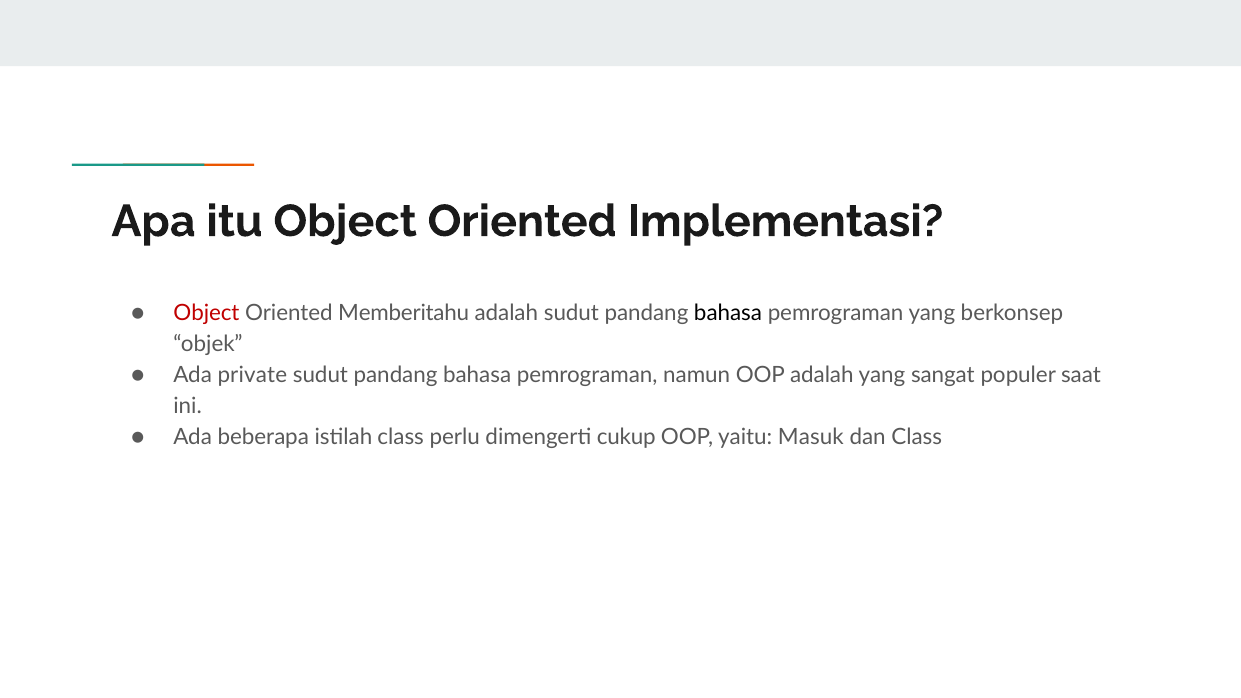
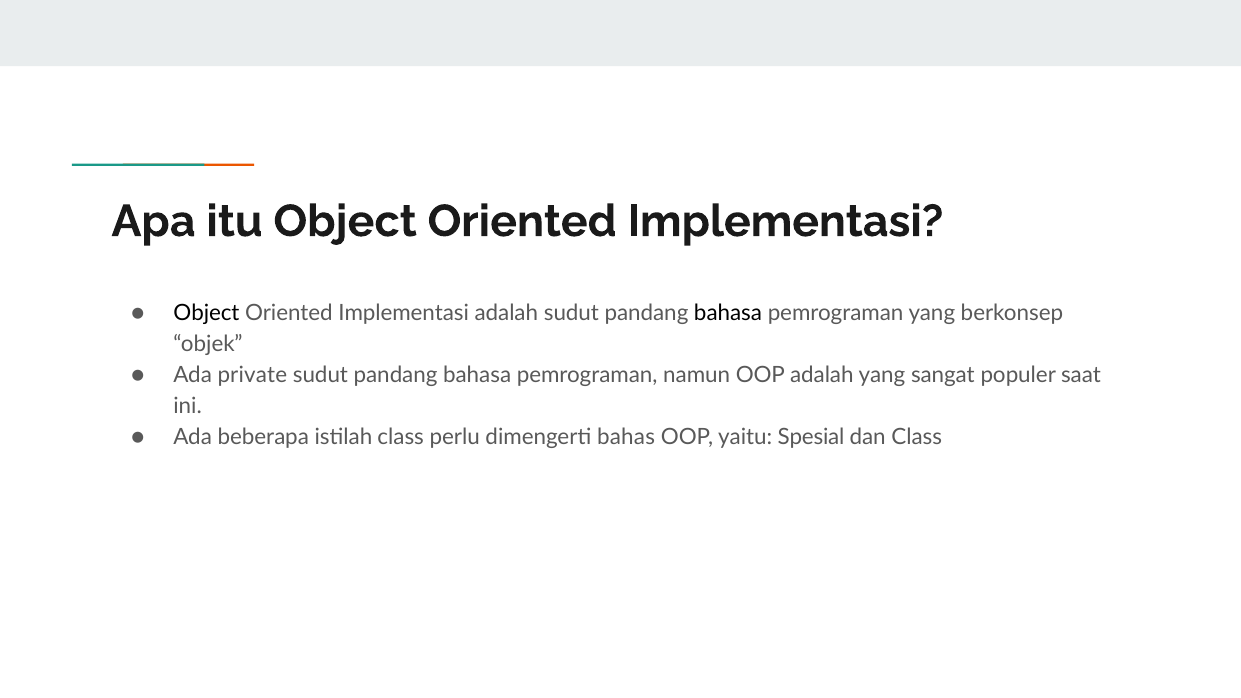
Object colour: red -> black (206, 314)
Memberitahu: Memberitahu -> Implementasi (404, 314)
cukup: cukup -> bahas (626, 437)
Masuk: Masuk -> Spesial (811, 437)
